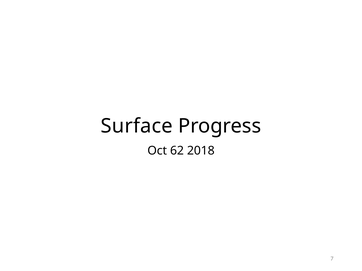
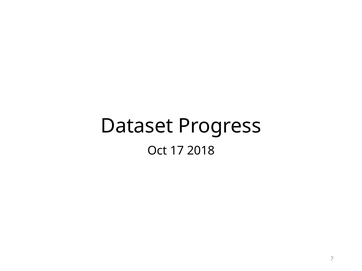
Surface: Surface -> Dataset (137, 126)
62: 62 -> 17 (177, 151)
